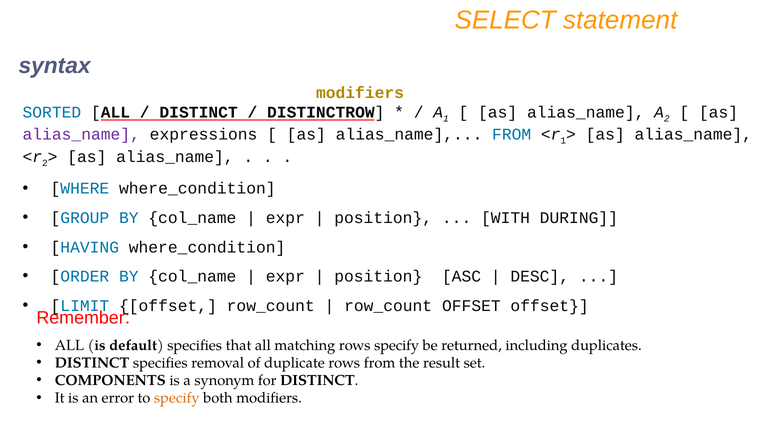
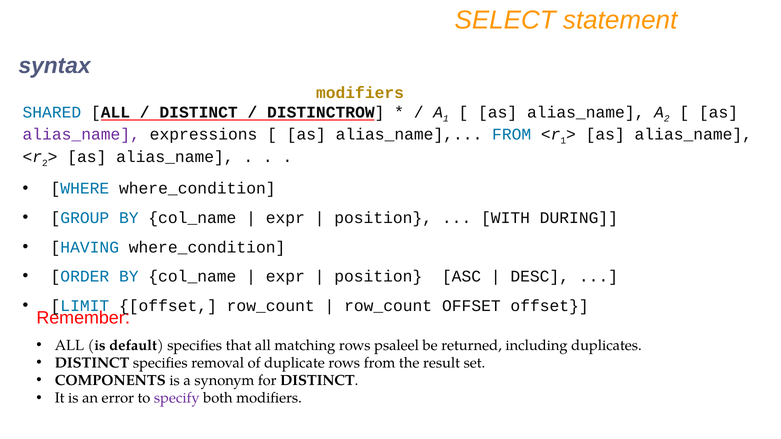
SORTED: SORTED -> SHARED (52, 112)
rows specify: specify -> psaleel (397, 346)
specify colour: orange -> purple (177, 398)
